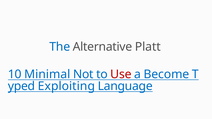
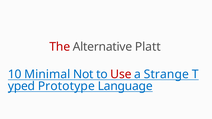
The colour: blue -> red (60, 47)
Become: Become -> Strange (166, 74)
Exploiting: Exploiting -> Prototype (66, 86)
